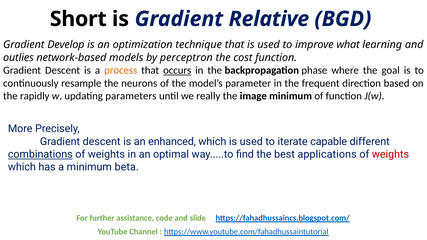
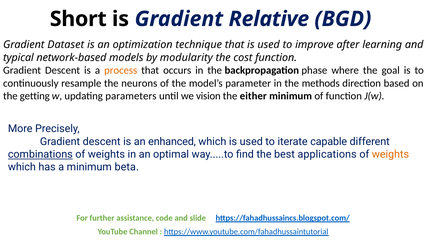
Develop: Develop -> Dataset (66, 45)
what: what -> after (348, 45)
outlies: outlies -> typical (18, 58)
perceptron: perceptron -> modularity (186, 58)
occurs underline: present -> none (177, 70)
frequent: frequent -> methods (321, 83)
rapidly: rapidly -> getting (35, 96)
really: really -> vision (208, 96)
image: image -> either (253, 96)
weights colour: red -> orange (390, 154)
